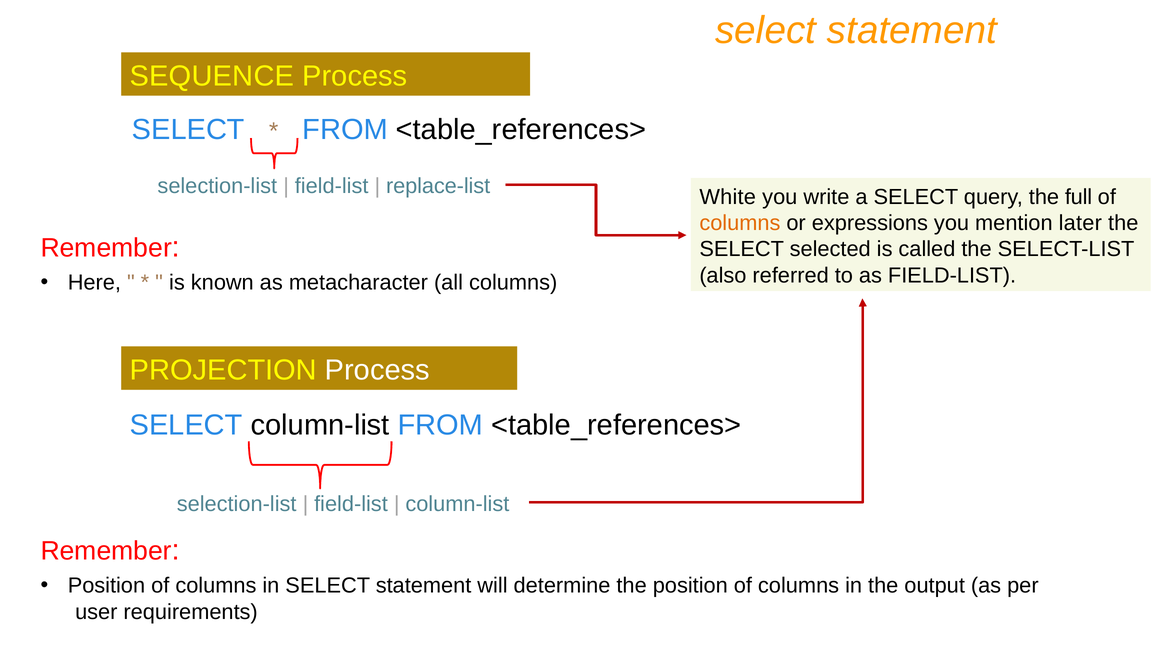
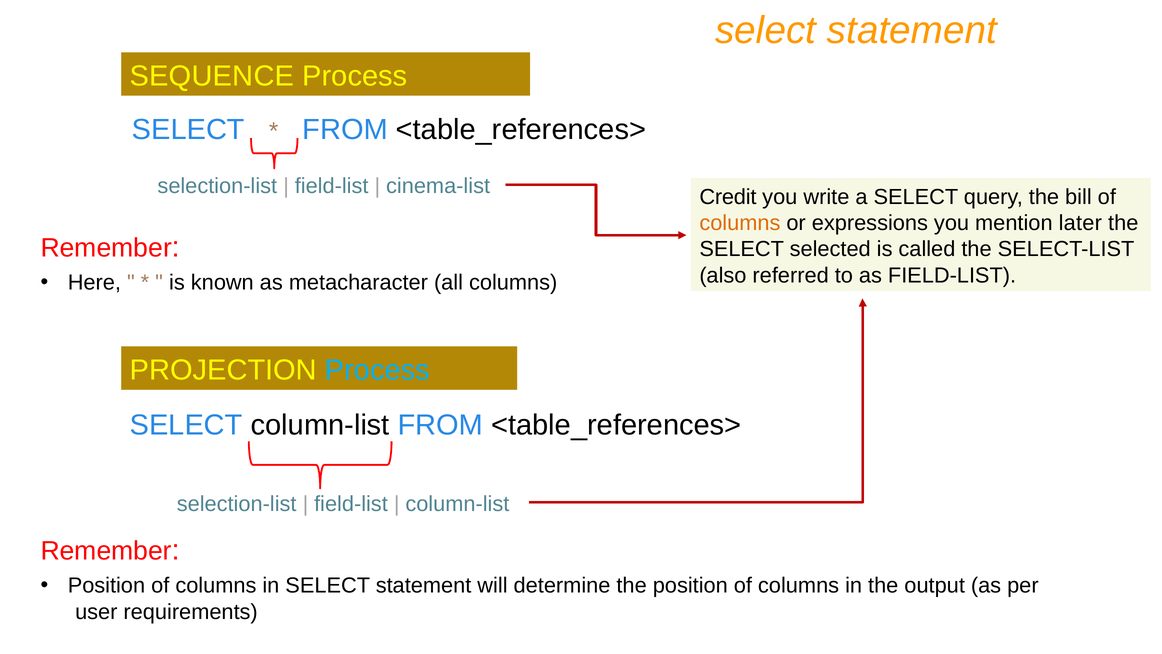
replace-list: replace-list -> cinema-list (438, 186)
White: White -> Credit (728, 197)
full: full -> bill (1078, 197)
Process colour: white -> light blue (377, 370)
